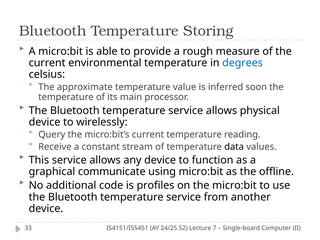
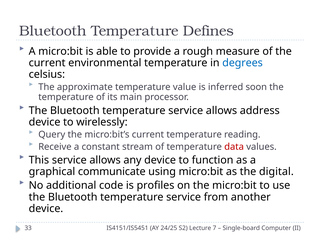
Storing: Storing -> Defines (208, 31)
physical: physical -> address (260, 110)
data colour: black -> red (234, 147)
offline: offline -> digital (276, 172)
